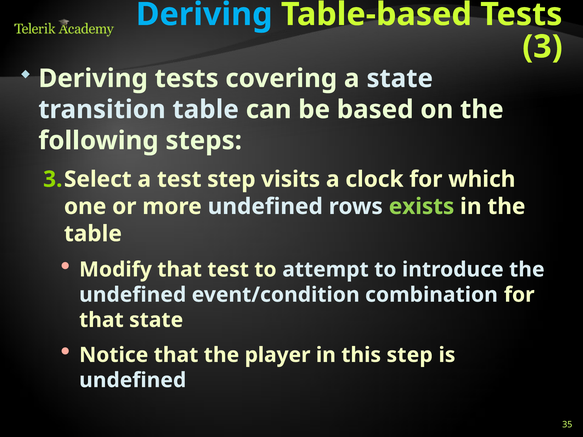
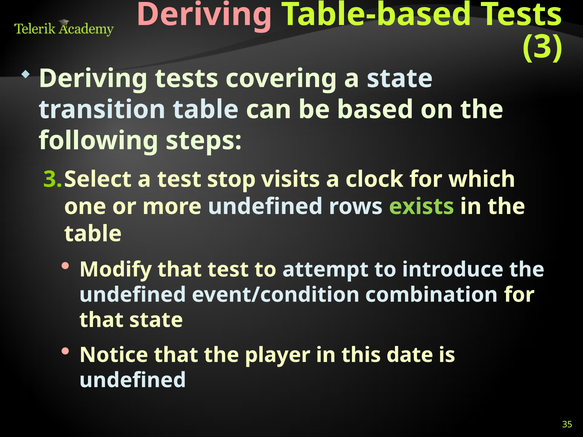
Deriving colour: light blue -> pink (204, 14)
test step: step -> stop (231, 179)
this step: step -> date (410, 355)
